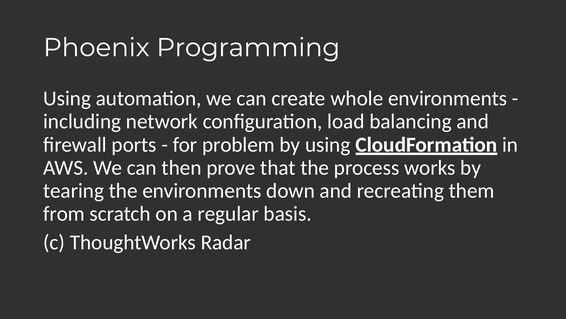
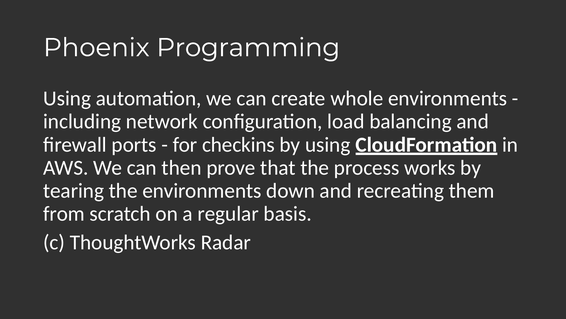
problem: problem -> checkins (238, 144)
